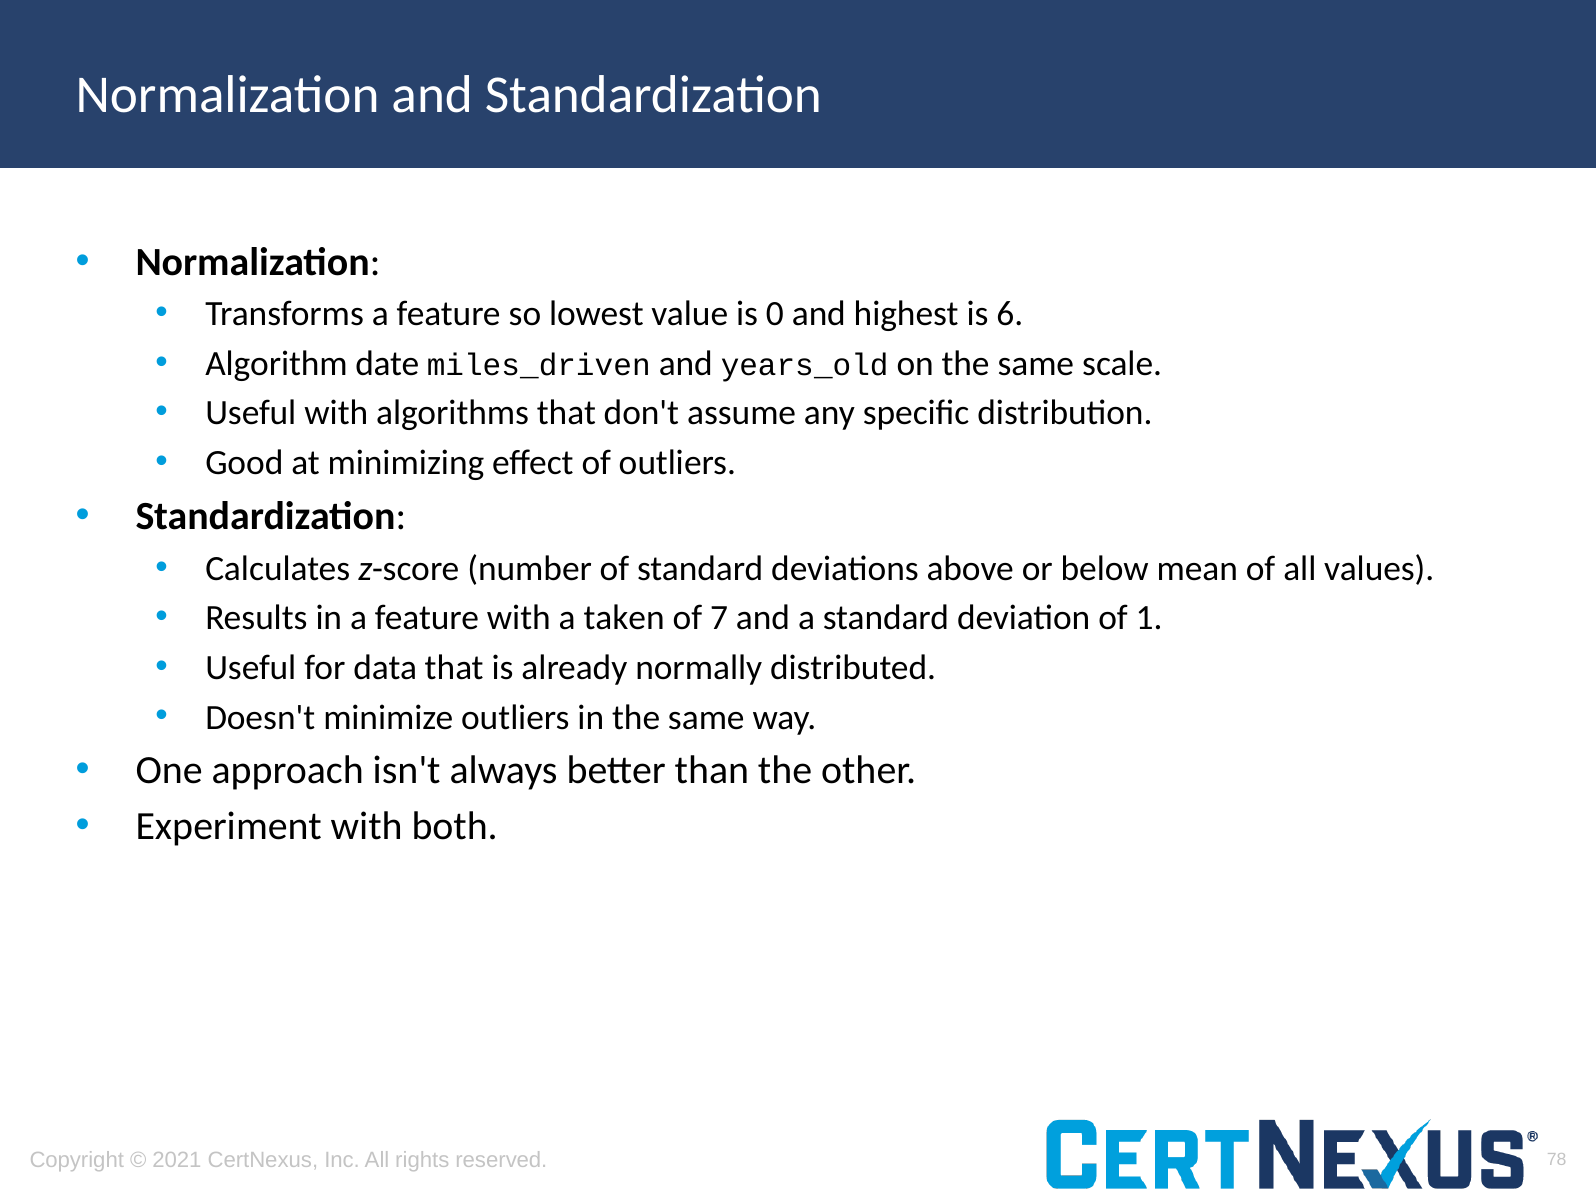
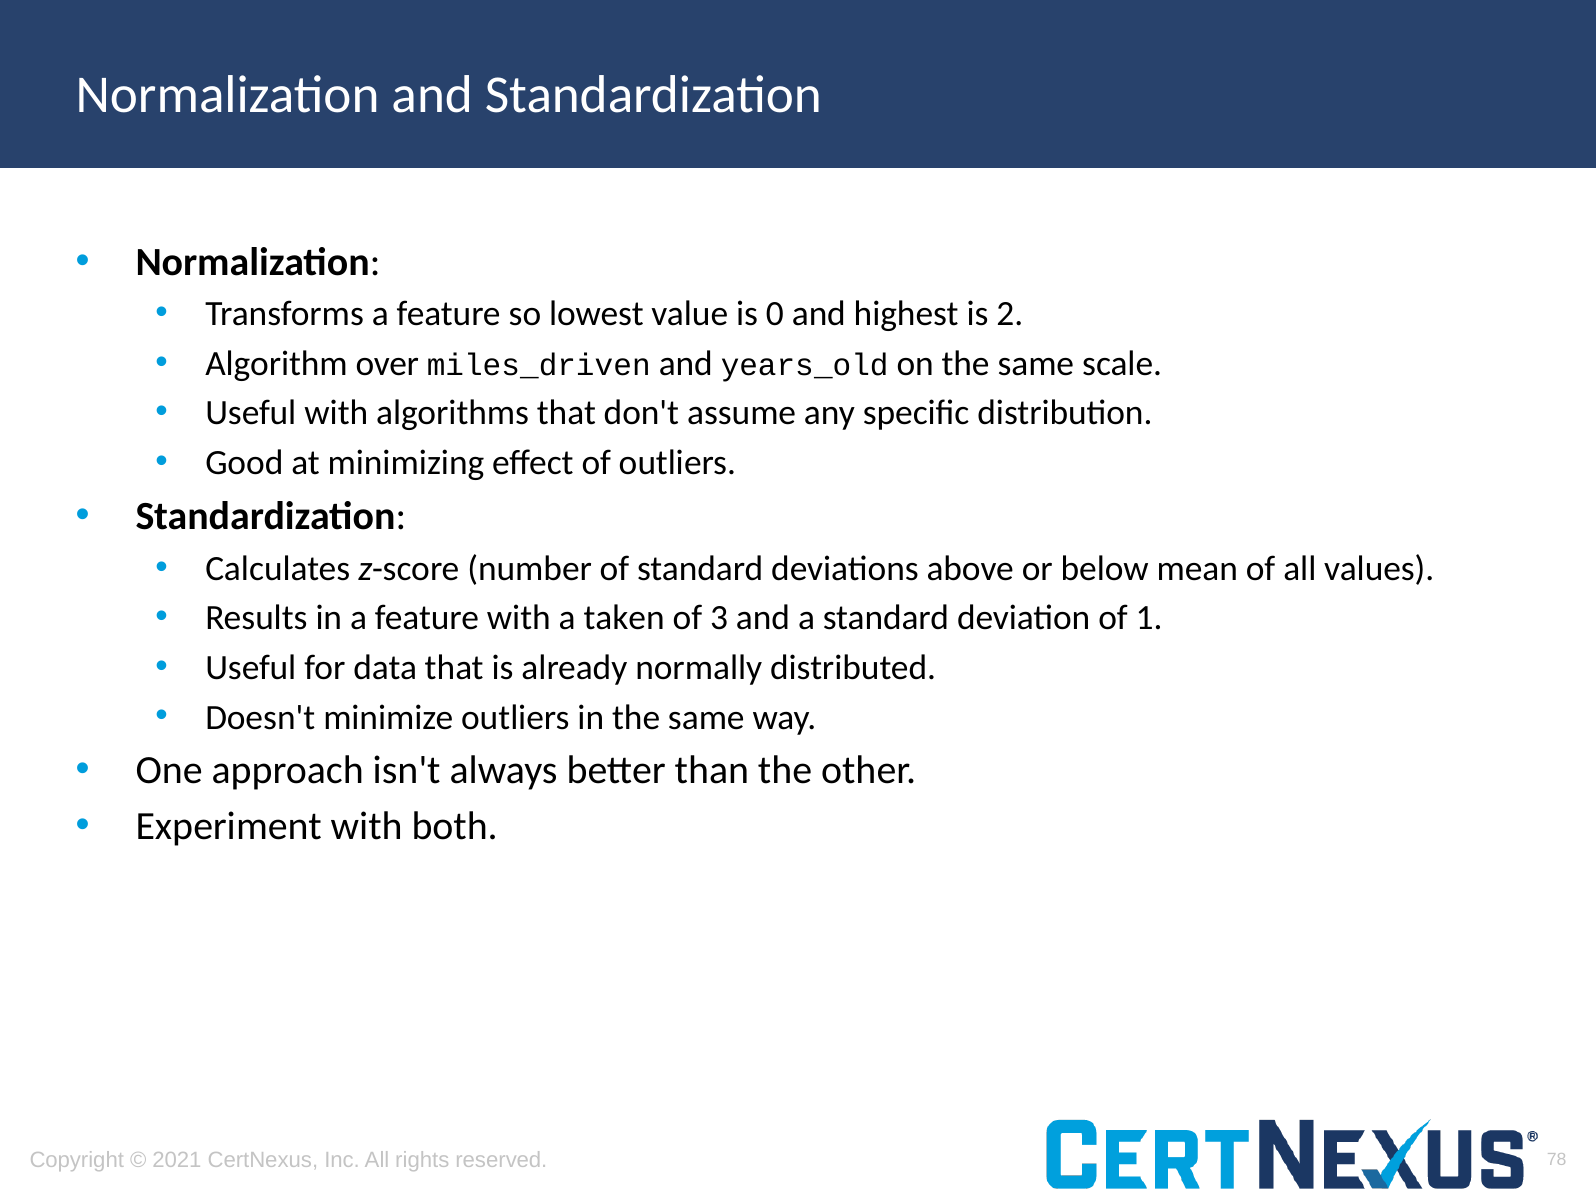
6: 6 -> 2 (1010, 314)
date: date -> over (387, 364)
7: 7 -> 3 (719, 618)
